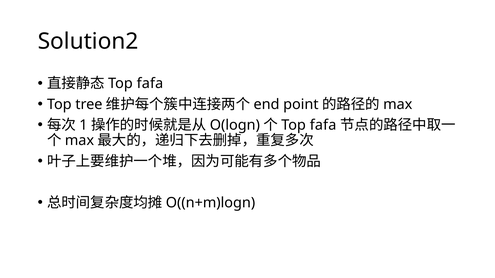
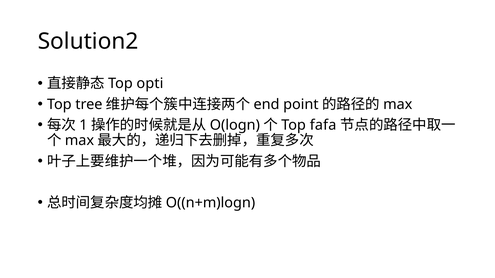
fafa: fafa -> opti (150, 84)
